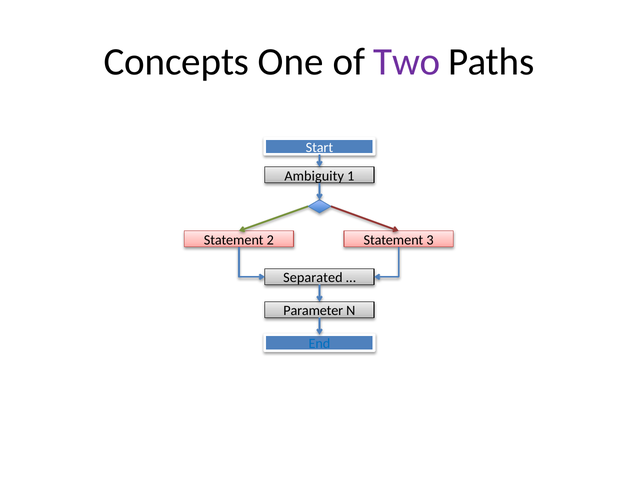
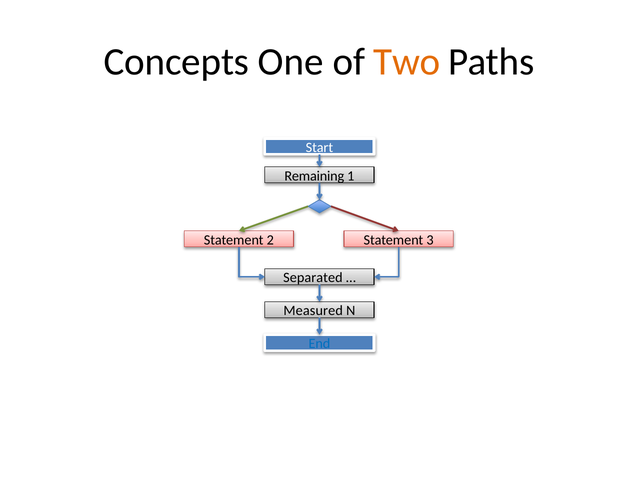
Two colour: purple -> orange (407, 62)
Ambiguity: Ambiguity -> Remaining (314, 176)
Parameter: Parameter -> Measured (313, 311)
